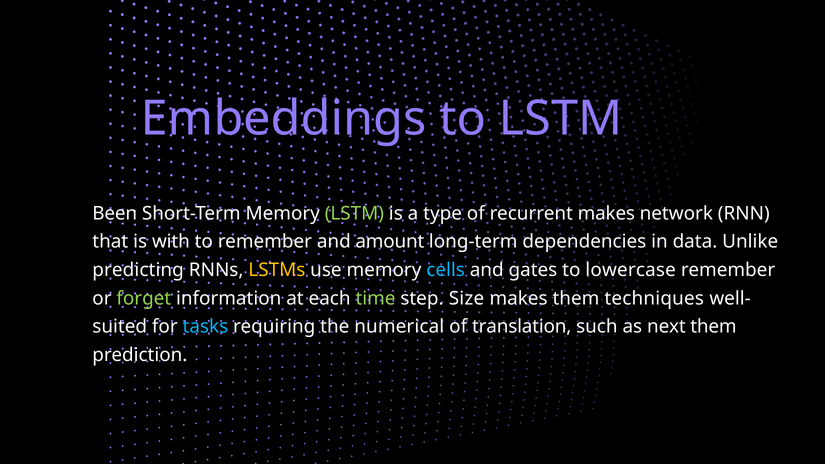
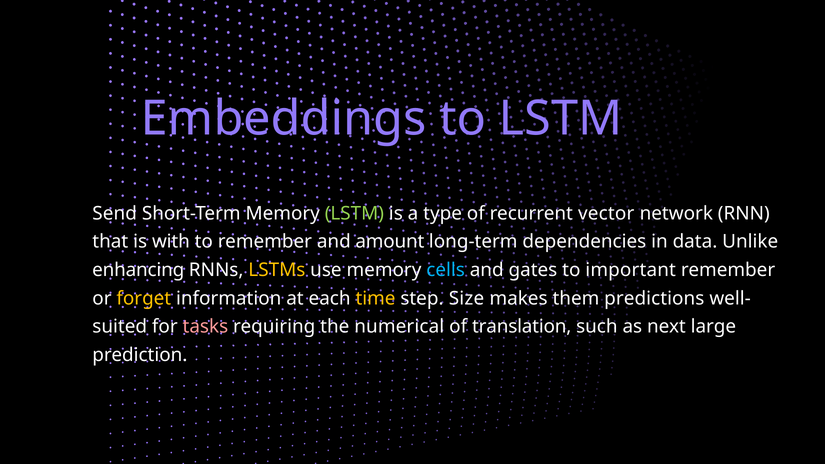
Been: Been -> Send (115, 213)
recurrent makes: makes -> vector (606, 213)
predicting: predicting -> enhancing (138, 270)
lowercase: lowercase -> important (631, 270)
forget colour: light green -> yellow (144, 298)
time colour: light green -> yellow (376, 298)
techniques: techniques -> predictions (654, 298)
tasks colour: light blue -> pink (205, 327)
next them: them -> large (713, 327)
